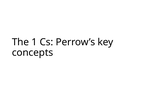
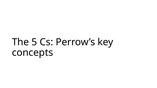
1: 1 -> 5 (34, 42)
